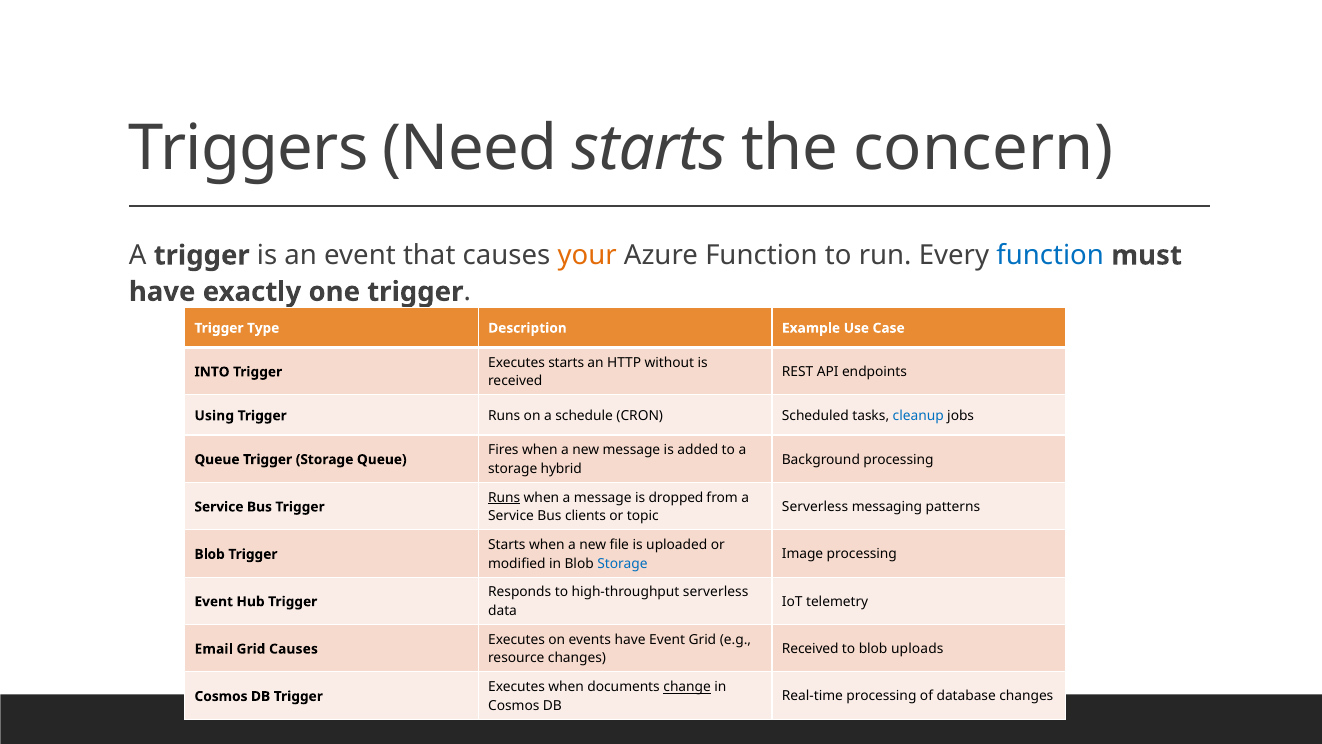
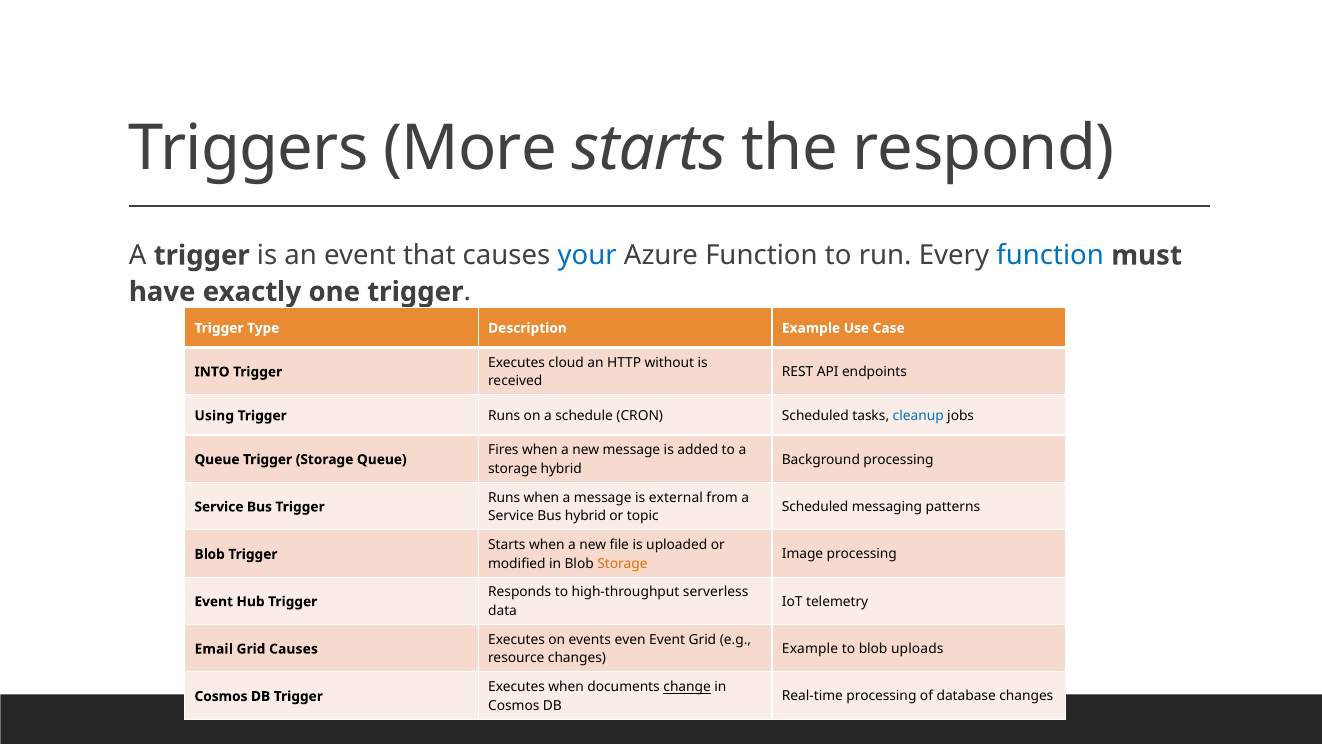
Need: Need -> More (470, 149)
concern: concern -> respond (984, 149)
your colour: orange -> blue (587, 255)
Executes starts: starts -> cloud (566, 362)
Runs underline: present -> none (504, 497)
dropped: dropped -> external (676, 497)
Serverless: Serverless -> Scheduled (815, 507)
Bus clients: clients -> hybrid (586, 516)
Storage colour: blue -> orange (622, 563)
events have: have -> even (630, 639)
Received: Received -> Example (810, 649)
